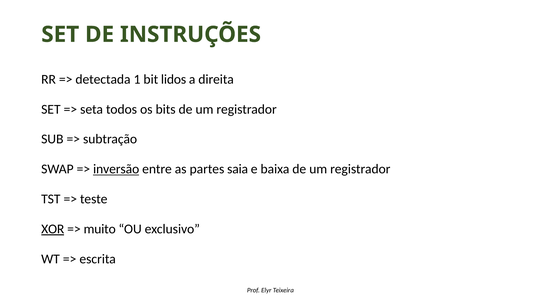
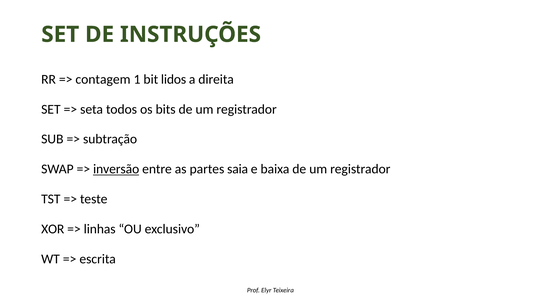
detectada: detectada -> contagem (103, 79)
XOR underline: present -> none (53, 229)
muito: muito -> linhas (100, 229)
